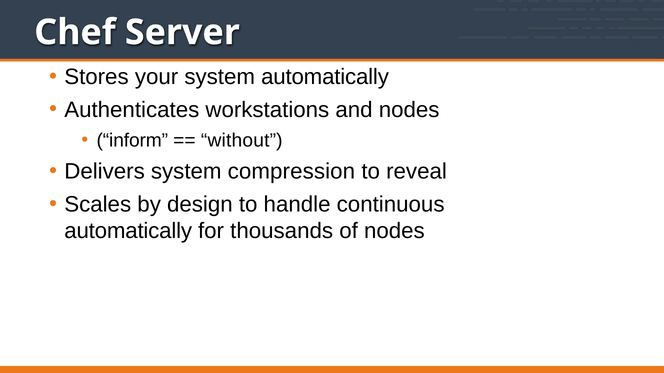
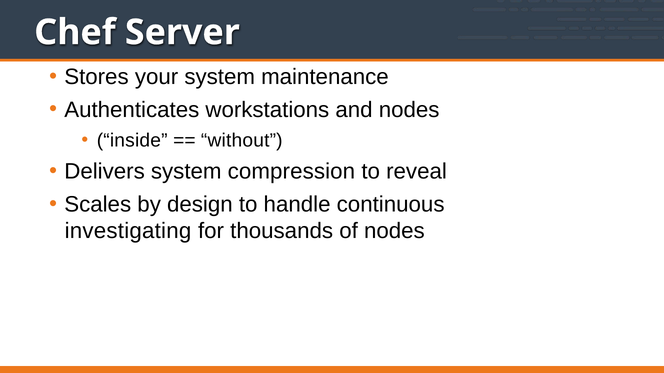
system automatically: automatically -> maintenance (325, 77)
inform: inform -> inside (132, 141)
automatically: automatically -> investigating (128, 231)
